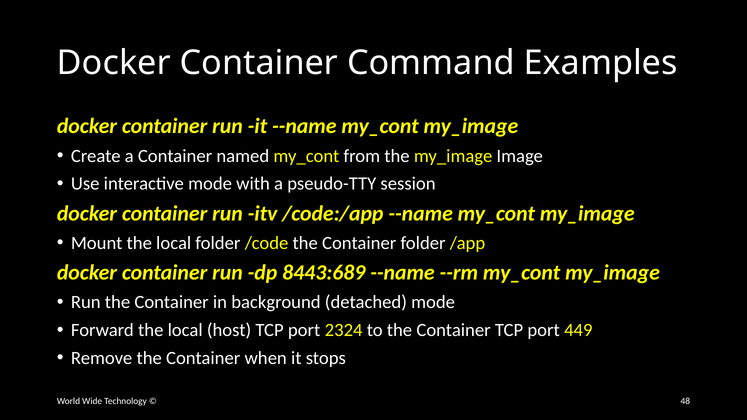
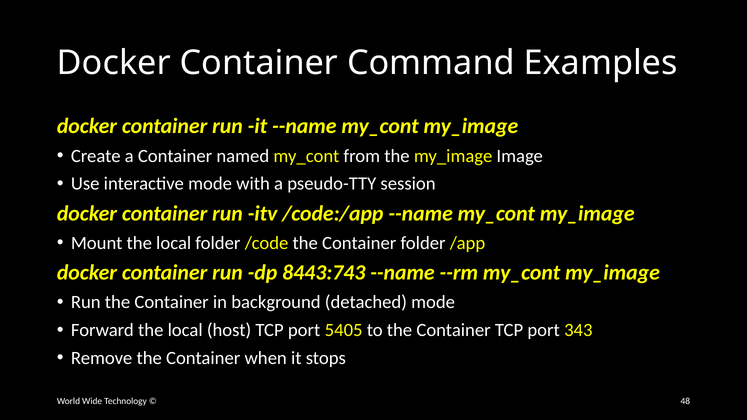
8443:689: 8443:689 -> 8443:743 (324, 273)
2324: 2324 -> 5405 (344, 330)
449: 449 -> 343 (578, 330)
